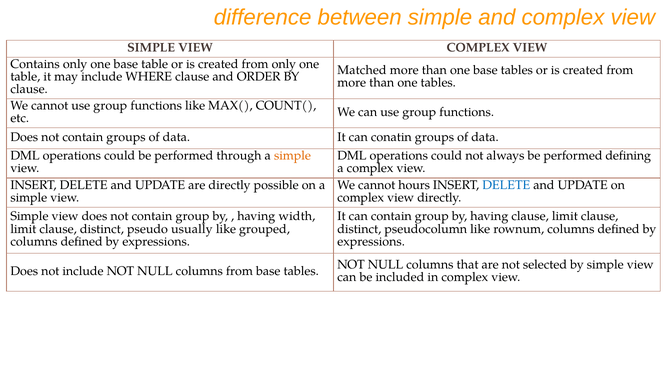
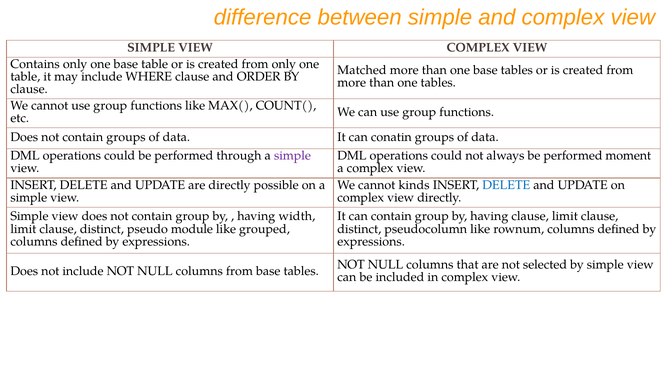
simple colour: orange -> purple (292, 156)
defining: defining -> moment (628, 156)
hours: hours -> kinds (414, 185)
usually: usually -> module (192, 229)
